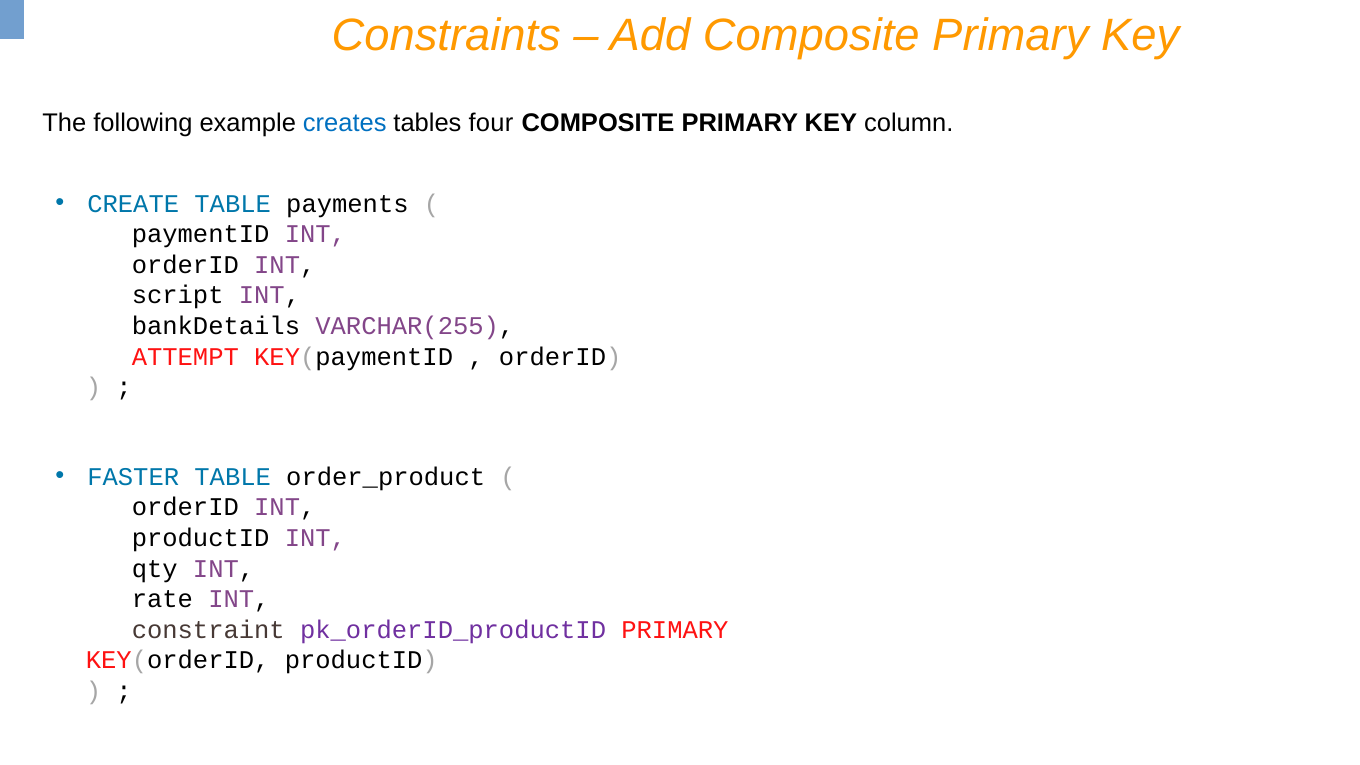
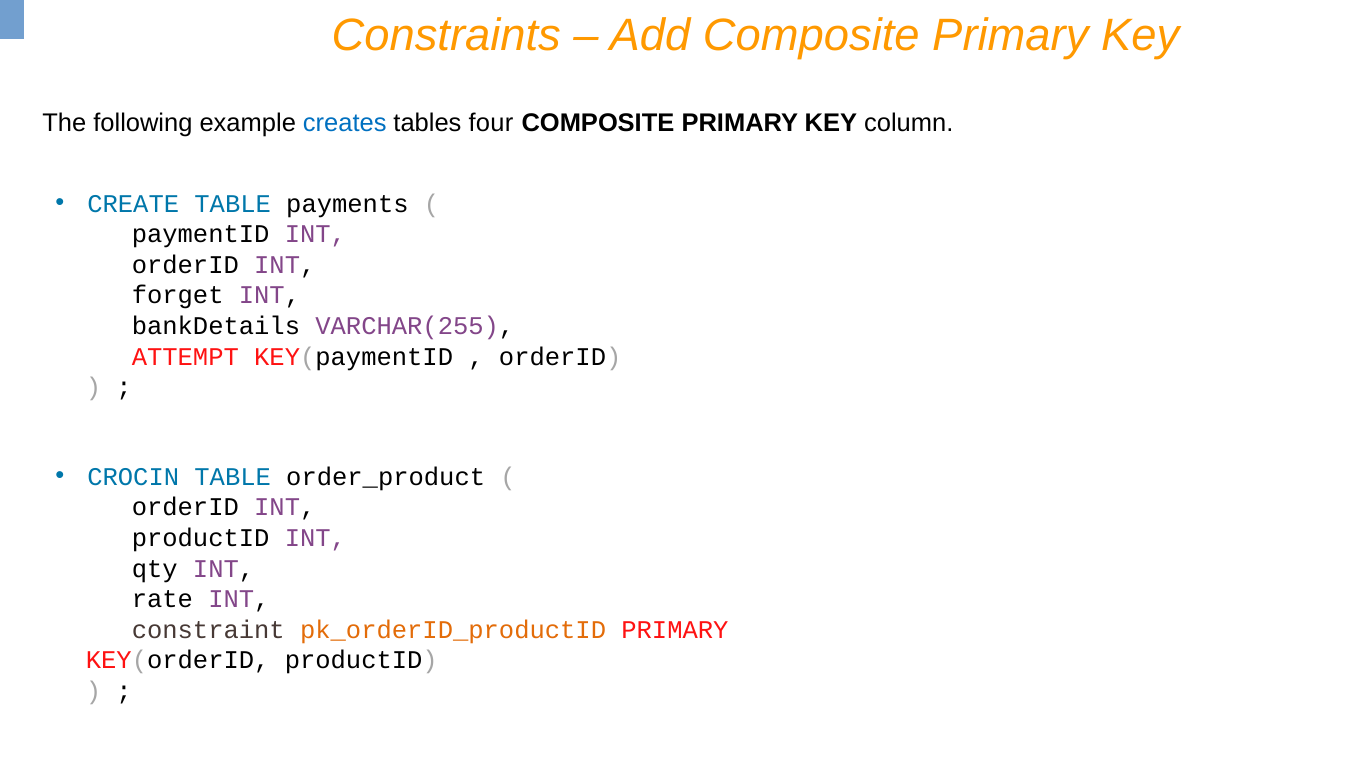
script: script -> forget (178, 296)
FASTER: FASTER -> CROCIN (133, 477)
pk_orderID_productID colour: purple -> orange (453, 630)
